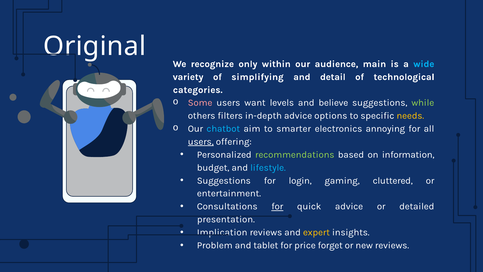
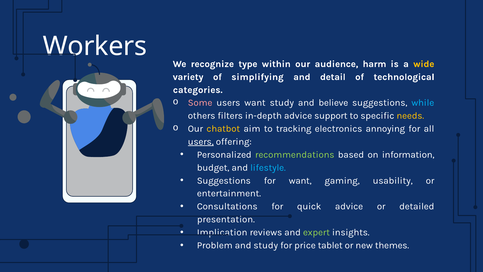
Original: Original -> Workers (95, 46)
only: only -> type (248, 64)
main: main -> harm (374, 64)
wide colour: light blue -> yellow (424, 64)
want levels: levels -> study (282, 103)
while colour: light green -> light blue (423, 103)
options: options -> support (331, 116)
chatbot colour: light blue -> yellow (223, 129)
smarter: smarter -> tracking (294, 129)
for login: login -> want (300, 180)
cluttered: cluttered -> usability (393, 180)
for underline: present -> none (277, 206)
expert colour: yellow -> light green (316, 232)
and tablet: tablet -> study (266, 245)
forget: forget -> tablet (330, 245)
new reviews: reviews -> themes (392, 245)
